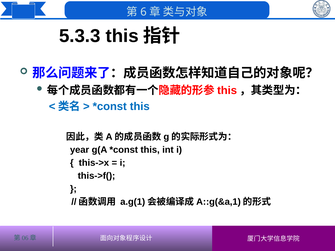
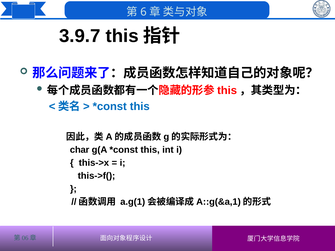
5.3.3: 5.3.3 -> 3.9.7 (80, 36)
year: year -> char (80, 150)
